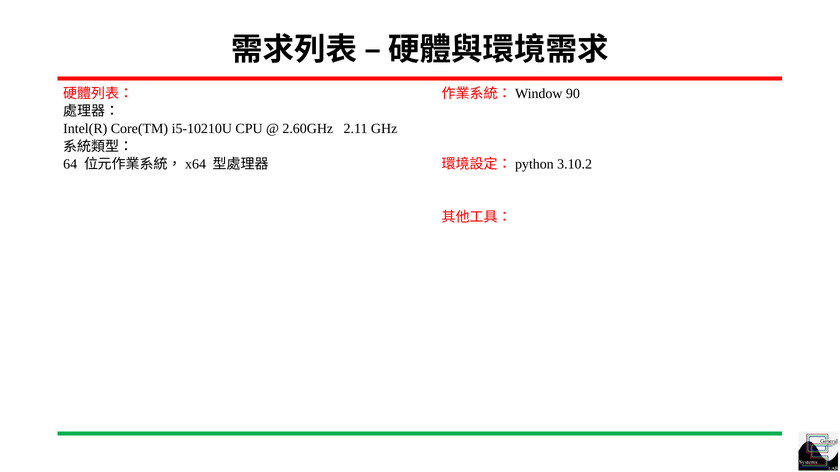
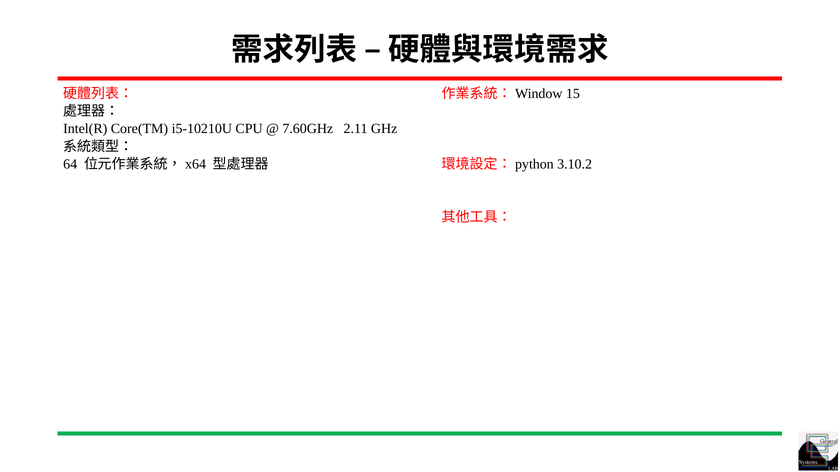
90: 90 -> 15 (573, 94)
2.60GHz: 2.60GHz -> 7.60GHz (308, 129)
